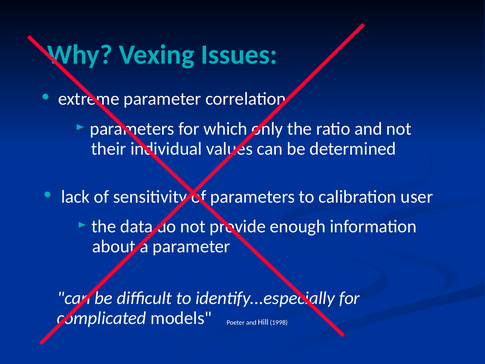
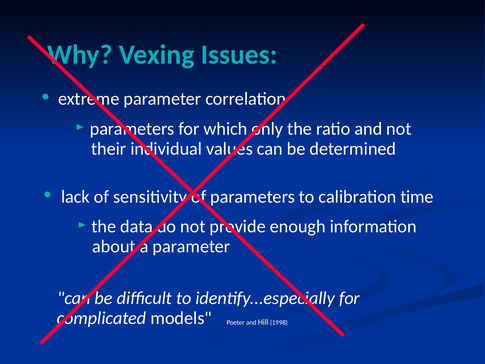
user: user -> time (417, 197)
